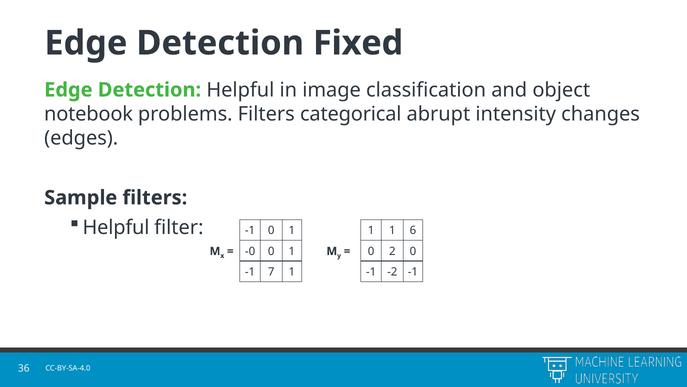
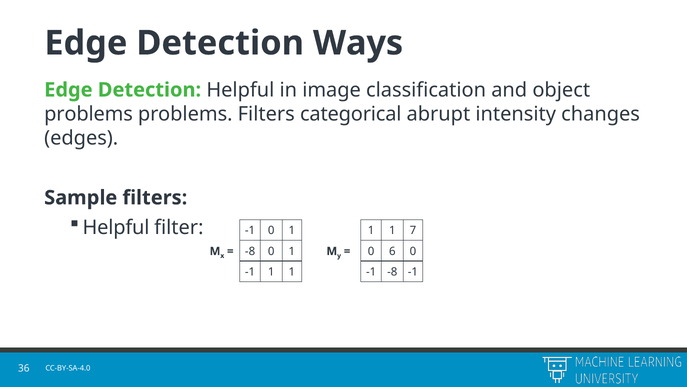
Fixed: Fixed -> Ways (358, 43)
notebook: notebook -> problems (89, 114)
6: 6 -> 7 (413, 230)
-0: -0 -> -8 (250, 251)
2: 2 -> 6 (392, 251)
-1 7: 7 -> 1 (271, 272)
-1 -2: -2 -> -8 (392, 272)
